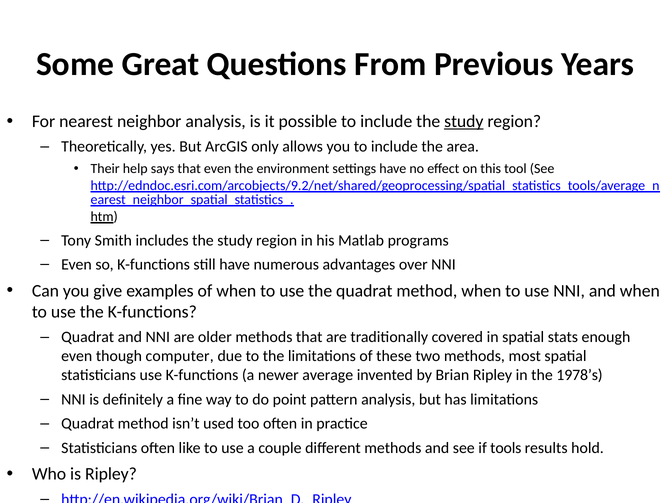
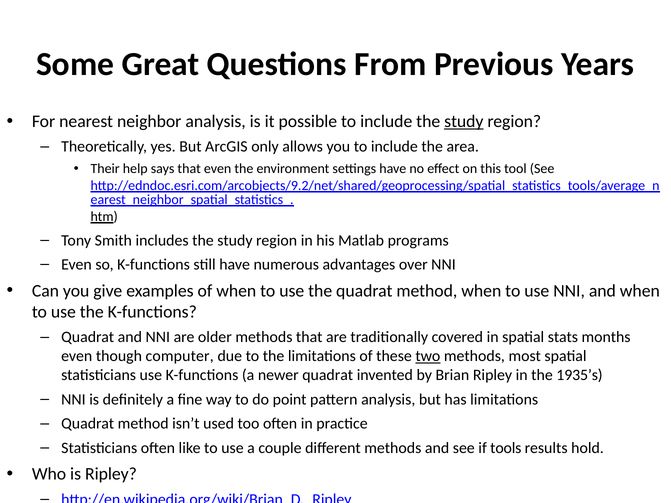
enough: enough -> months (606, 337)
two underline: none -> present (428, 356)
newer average: average -> quadrat (328, 375)
1978’s: 1978’s -> 1935’s (580, 375)
